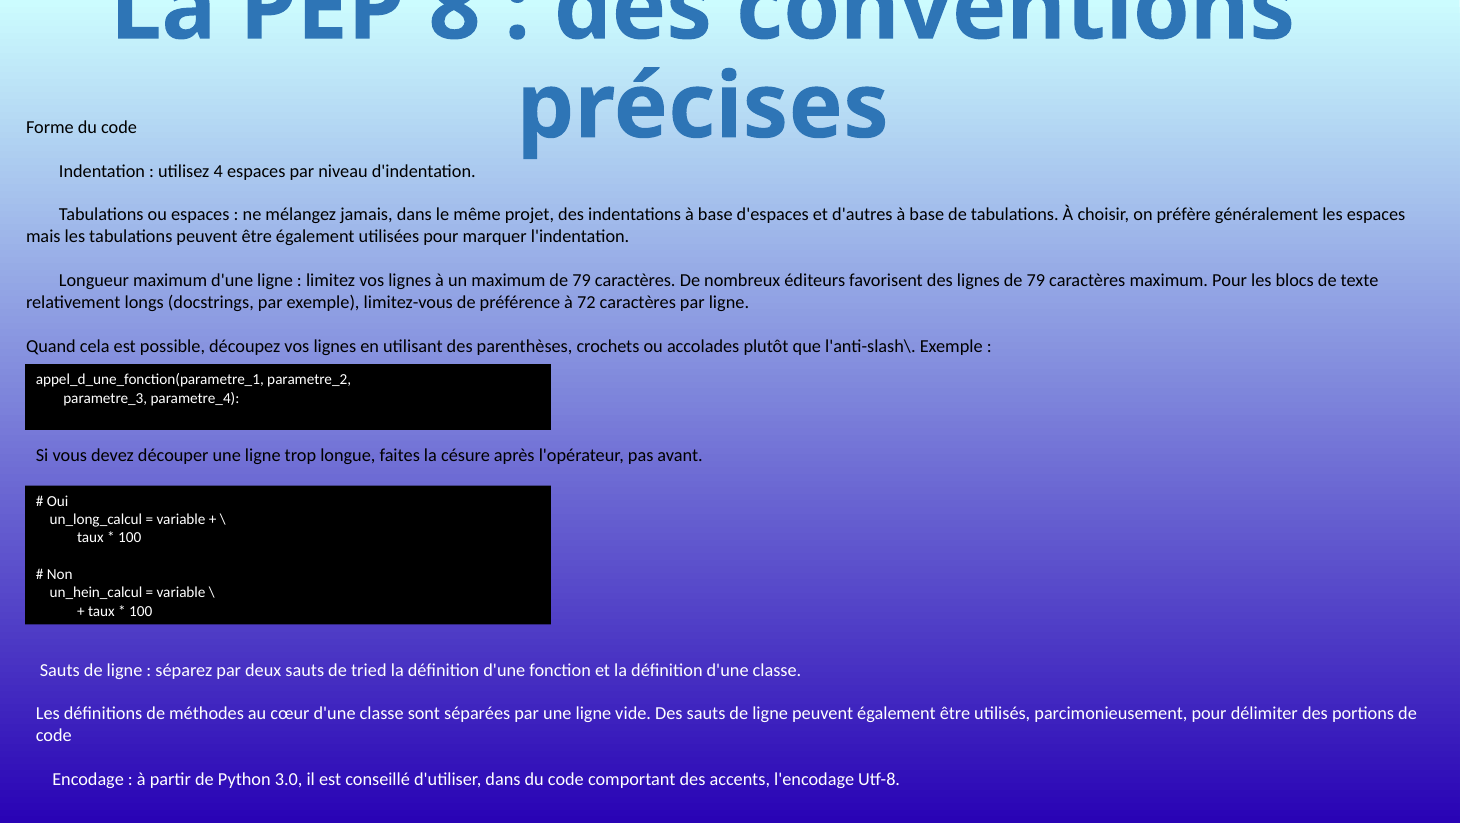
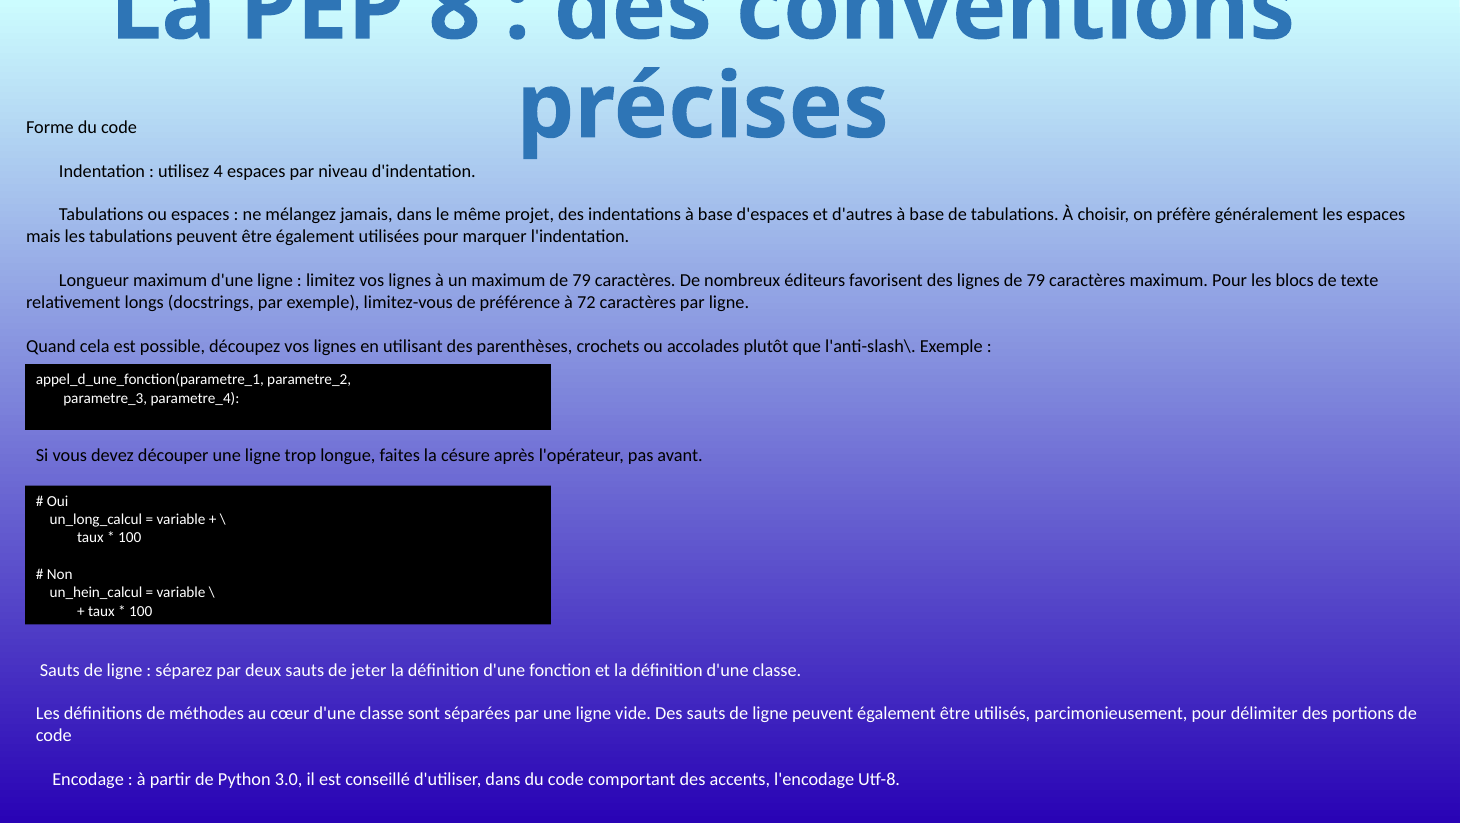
tried: tried -> jeter (369, 670)
